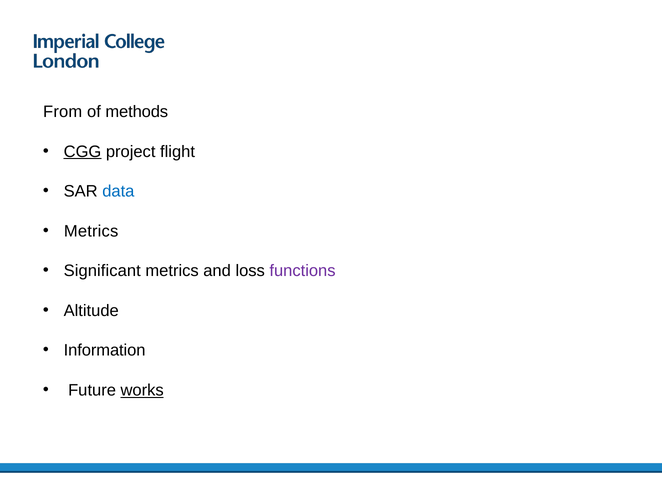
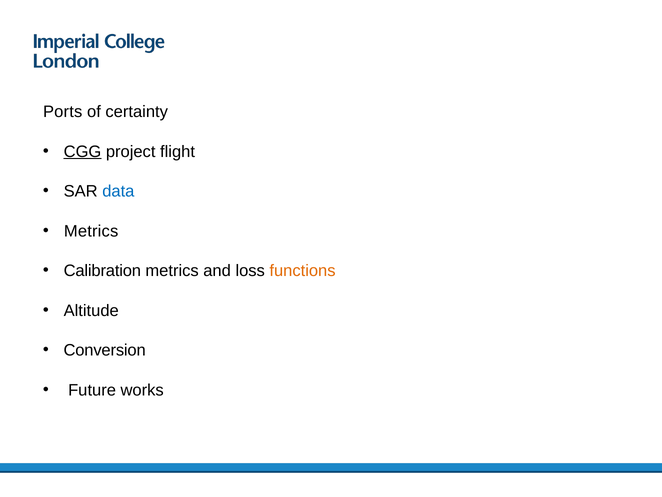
From: From -> Ports (63, 112)
methods: methods -> certainty (137, 112)
Significant: Significant -> Calibration (102, 271)
functions colour: purple -> orange (303, 271)
Information: Information -> Conversion (105, 350)
works underline: present -> none (142, 390)
